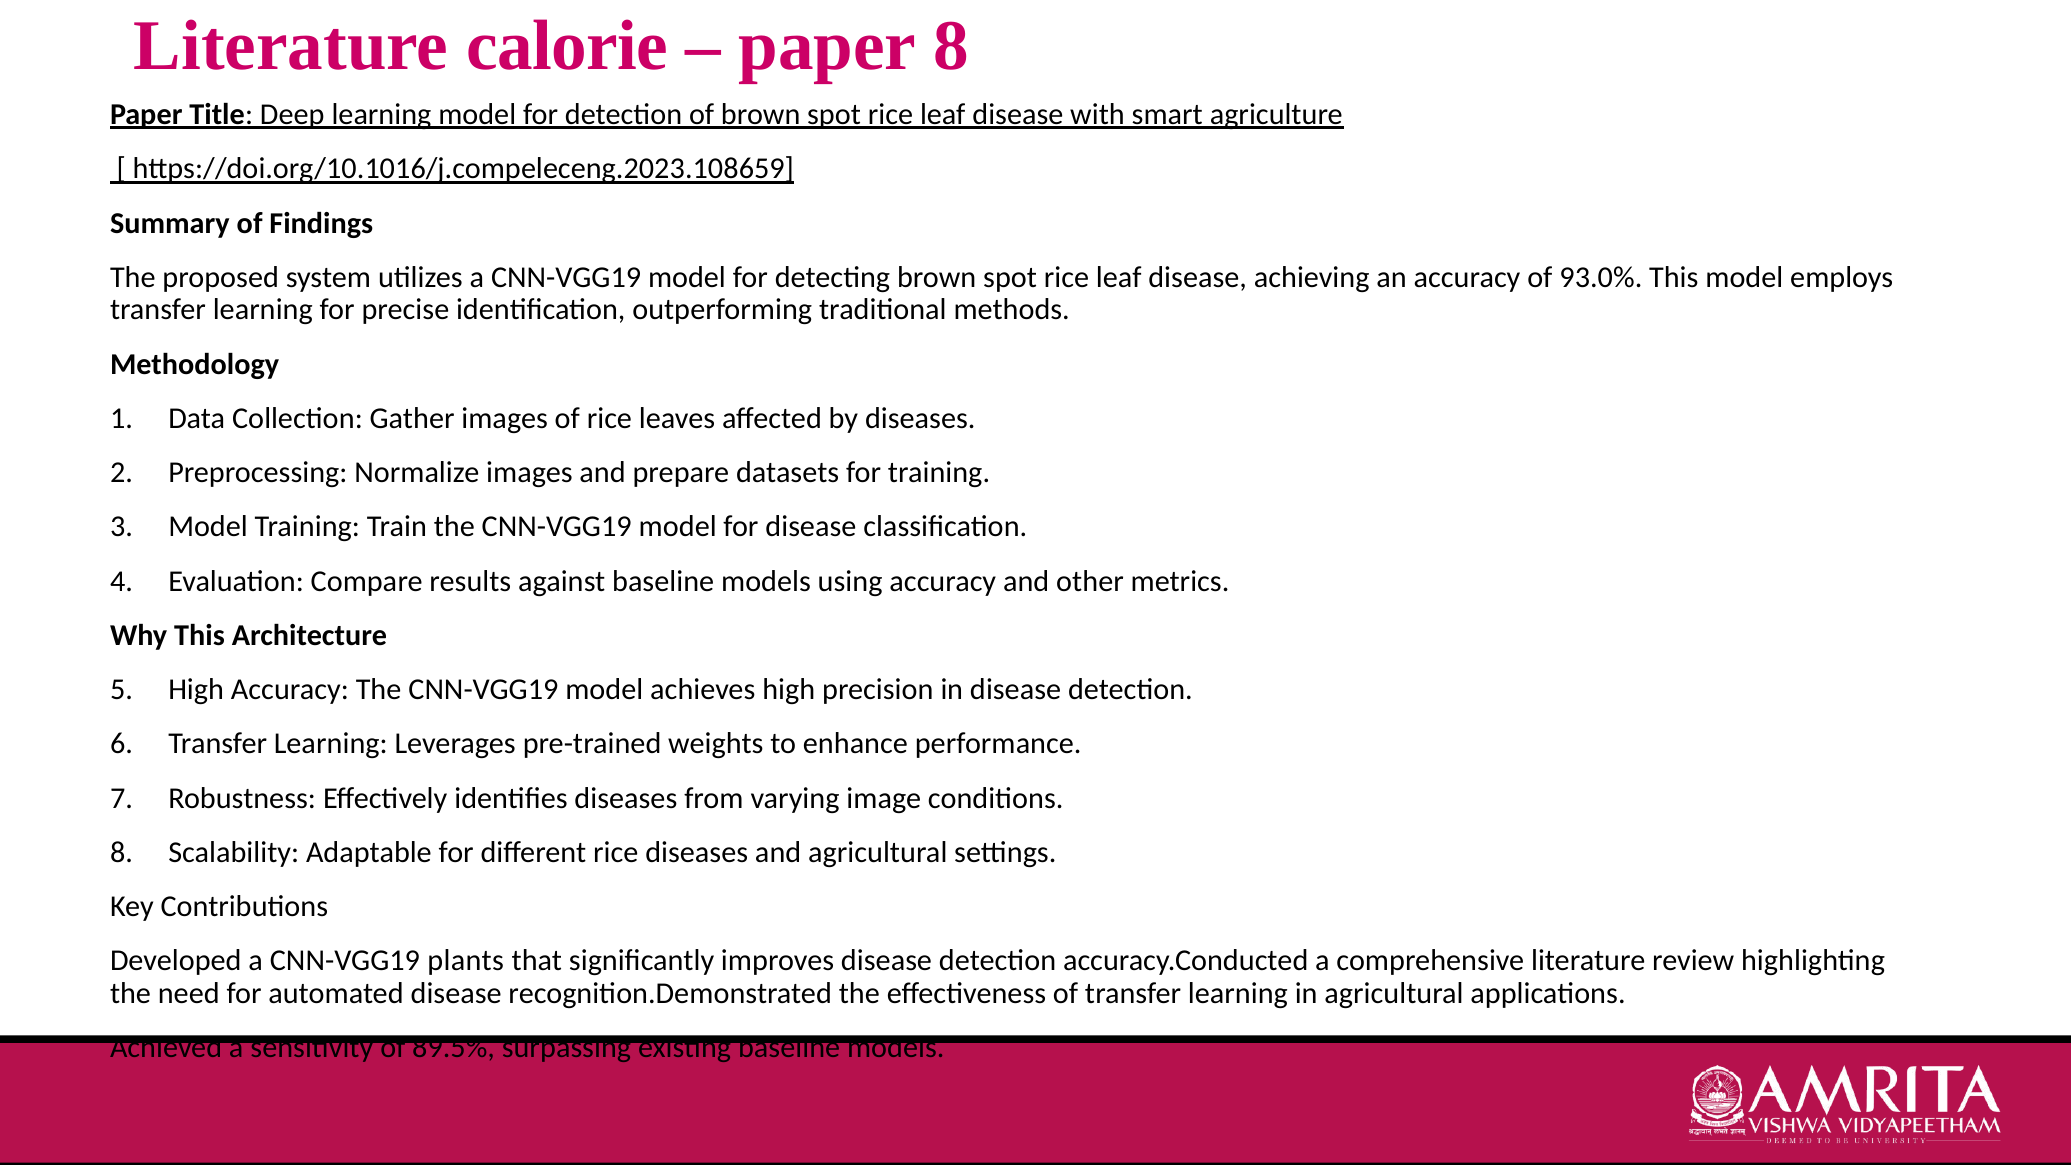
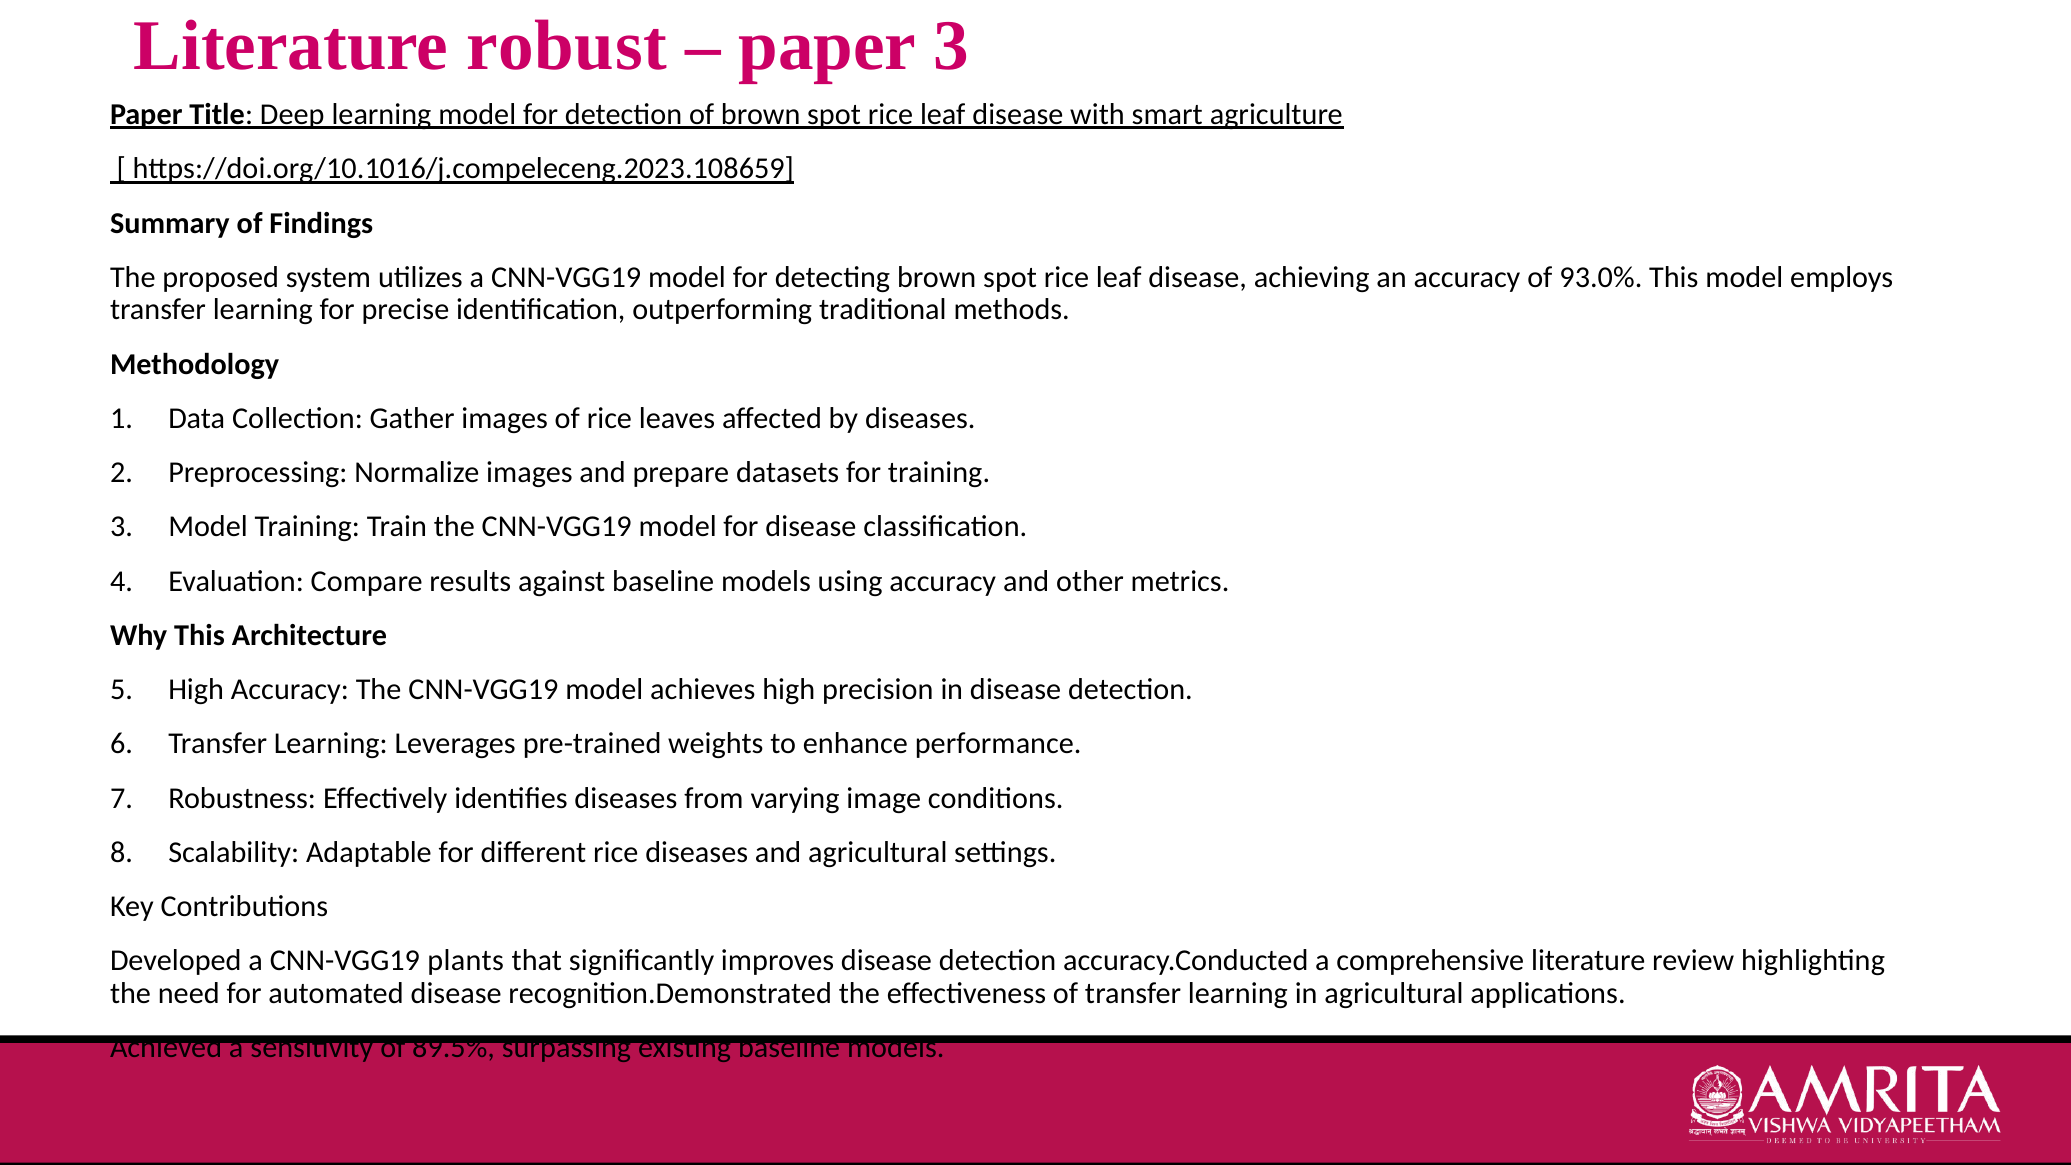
calorie: calorie -> robust (567, 46)
paper 8: 8 -> 3 (951, 46)
